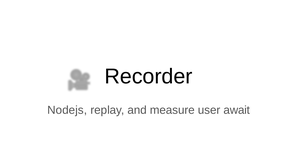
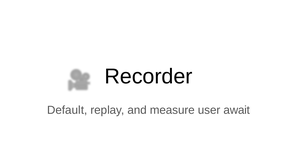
Nodejs: Nodejs -> Default (67, 110)
